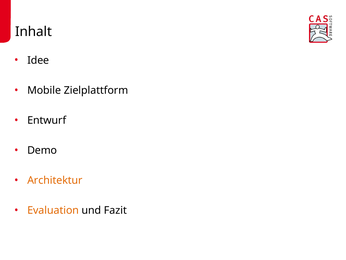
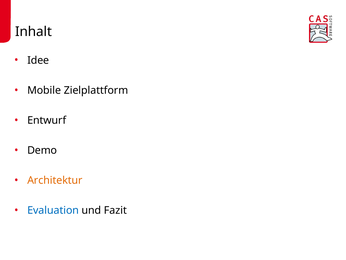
Evaluation colour: orange -> blue (53, 210)
